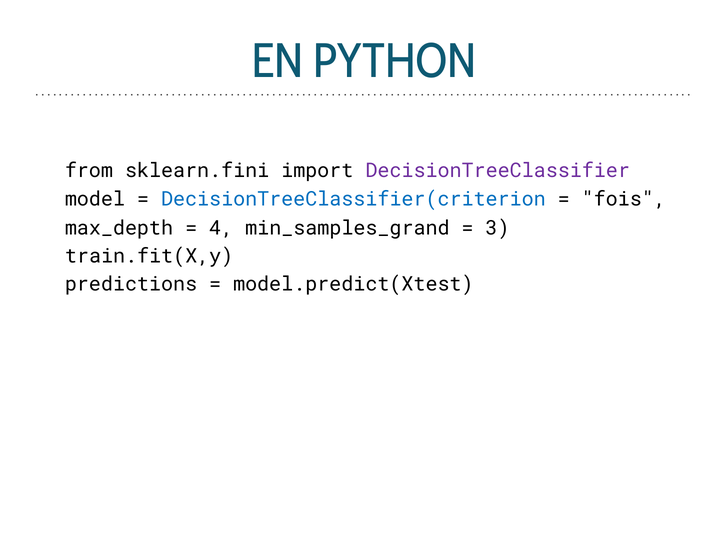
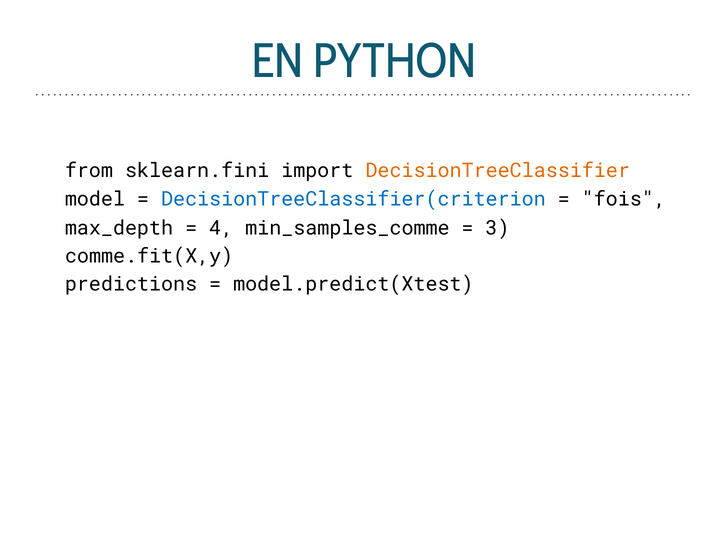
DecisionTreeClassifier colour: purple -> orange (498, 171)
min_samples_grand: min_samples_grand -> min_samples_comme (347, 228)
train.fit(X,y: train.fit(X,y -> comme.fit(X,y (149, 256)
